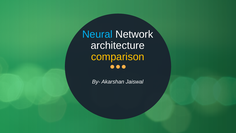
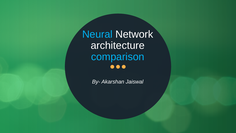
comparison colour: yellow -> light blue (118, 57)
